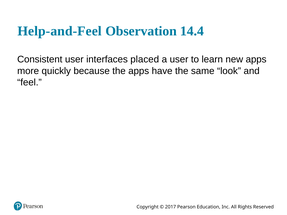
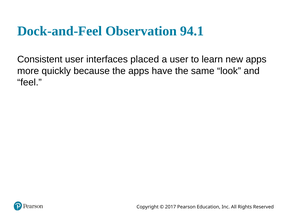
Help-and-Feel: Help-and-Feel -> Dock-and-Feel (60, 31)
14.4: 14.4 -> 94.1 (192, 31)
